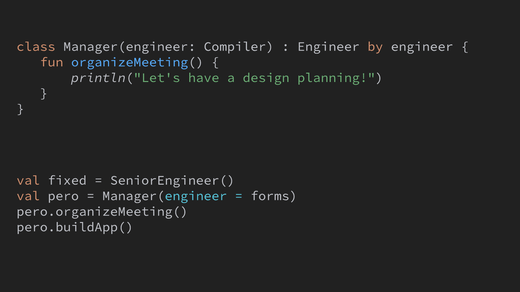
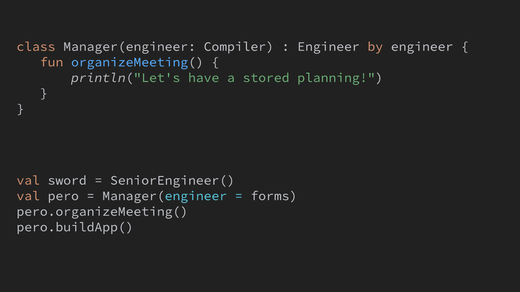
design: design -> stored (266, 78)
fixed: fixed -> sword (67, 181)
